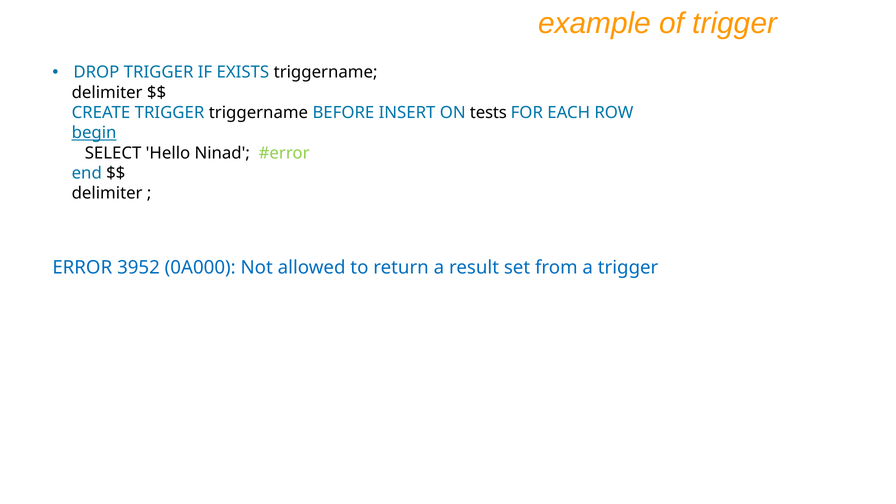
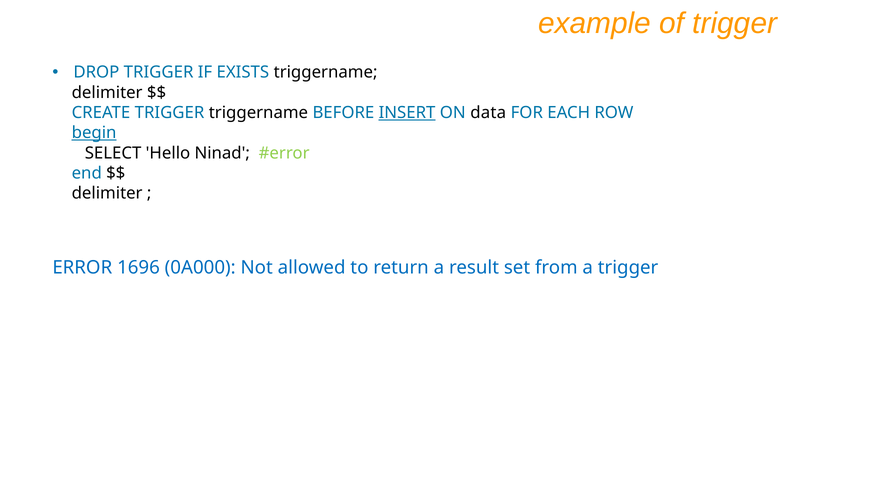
INSERT underline: none -> present (407, 113)
tests: tests -> data (488, 113)
3952: 3952 -> 1696 (138, 268)
